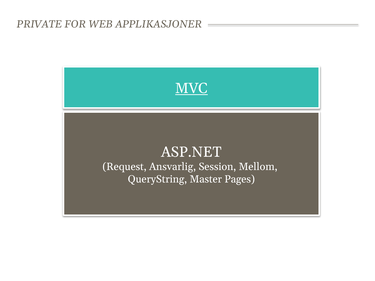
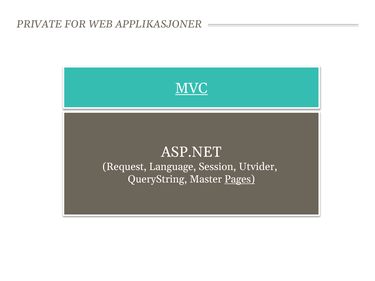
Ansvarlig: Ansvarlig -> Language (173, 167)
Mellom: Mellom -> Utvider (258, 167)
Pages underline: none -> present (240, 179)
